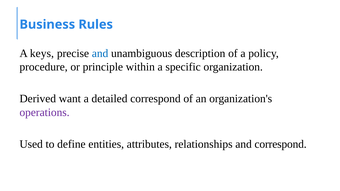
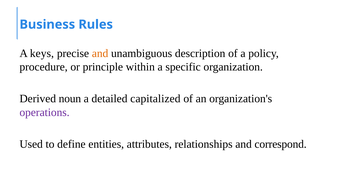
and colour: blue -> orange (100, 53)
want: want -> noun (70, 99)
detailed correspond: correspond -> capitalized (155, 99)
